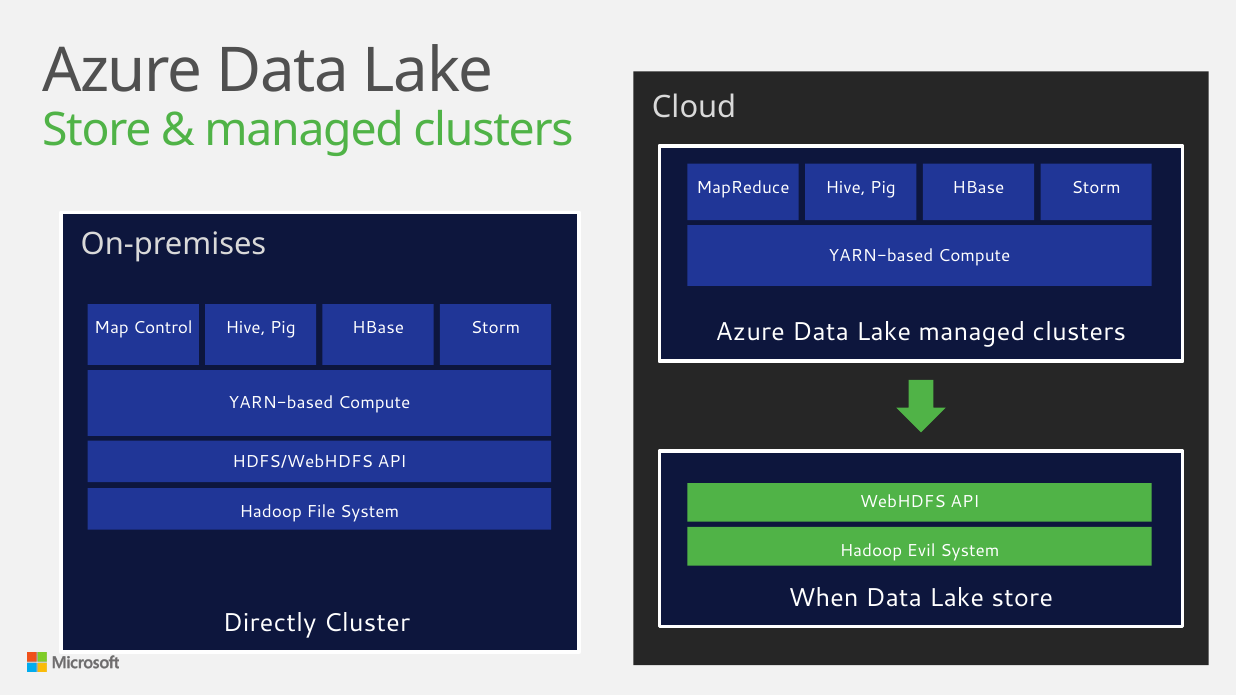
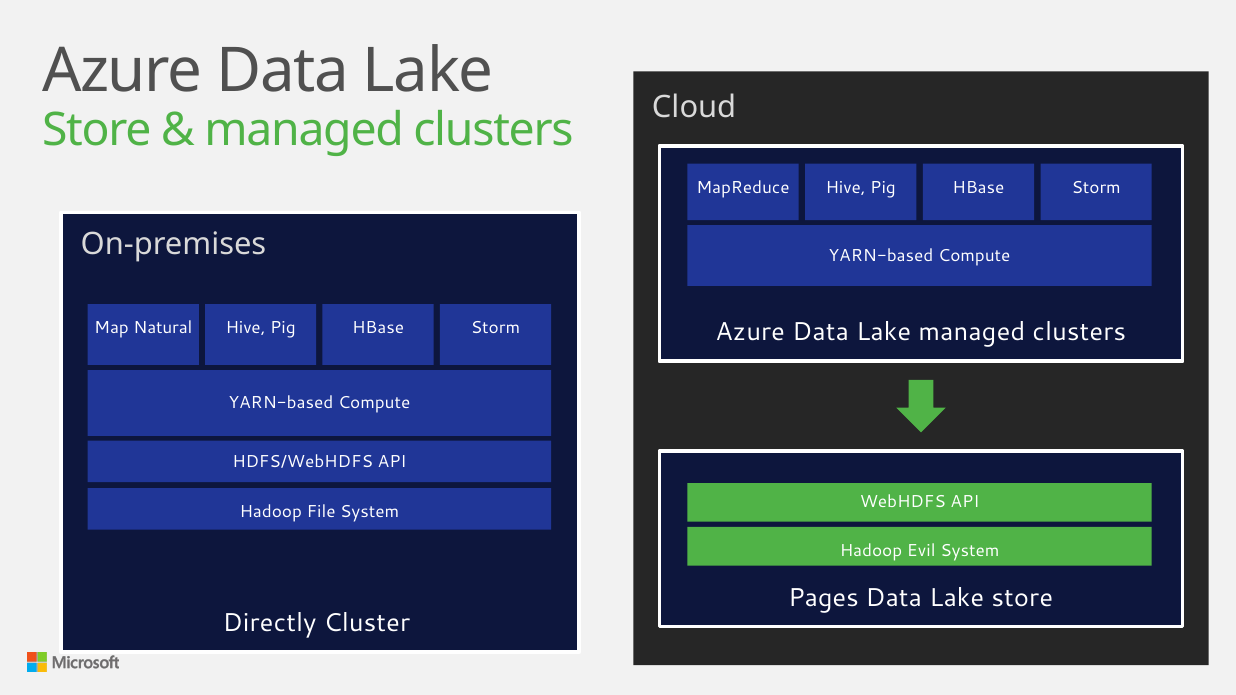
Control: Control -> Natural (163, 328)
When: When -> Pages (824, 598)
